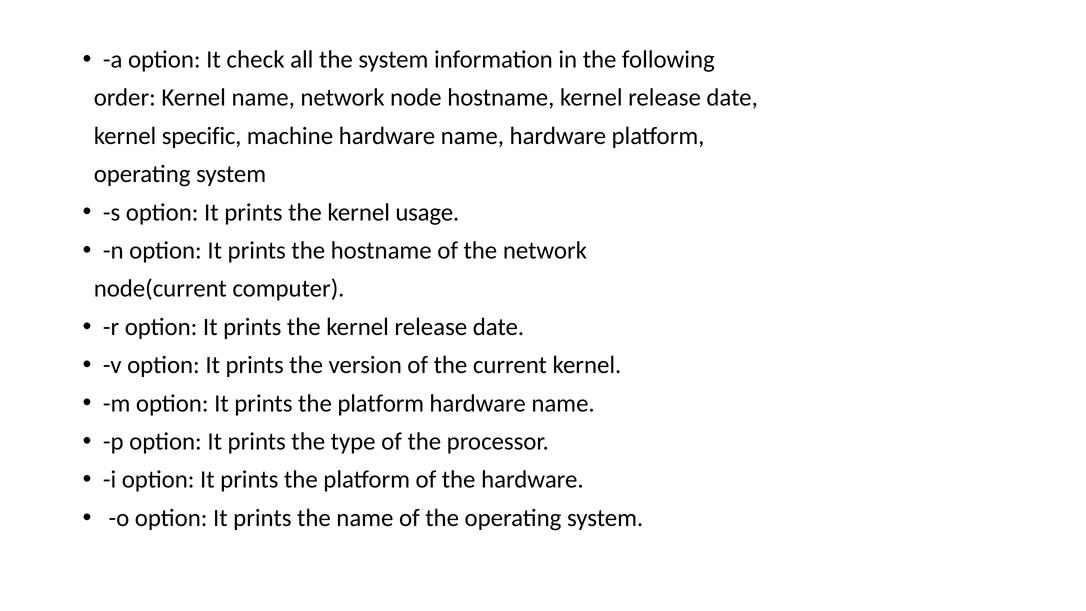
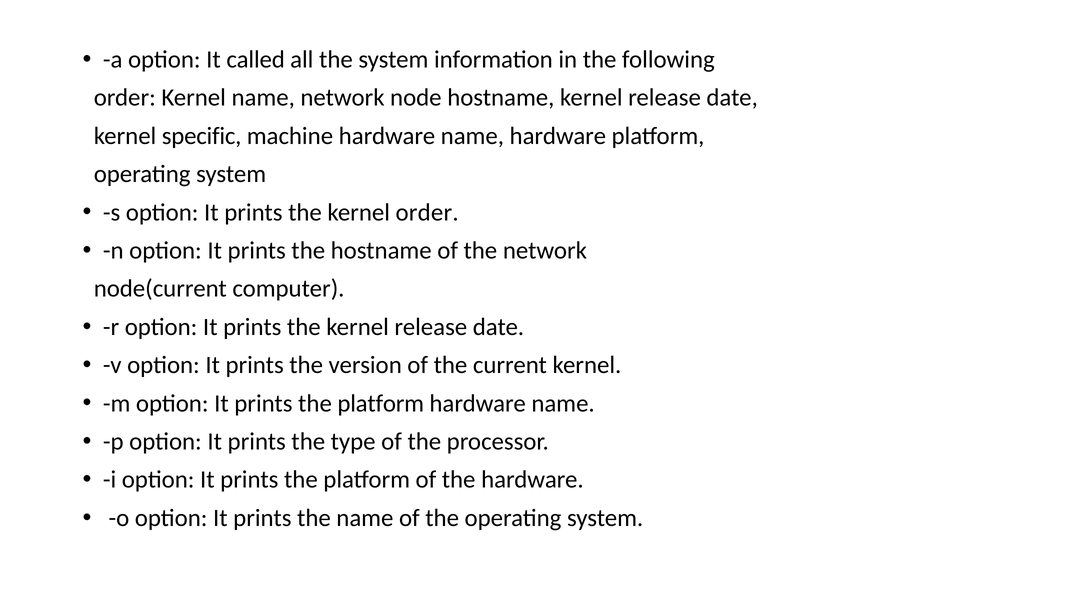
check: check -> called (256, 60)
kernel usage: usage -> order (427, 212)
